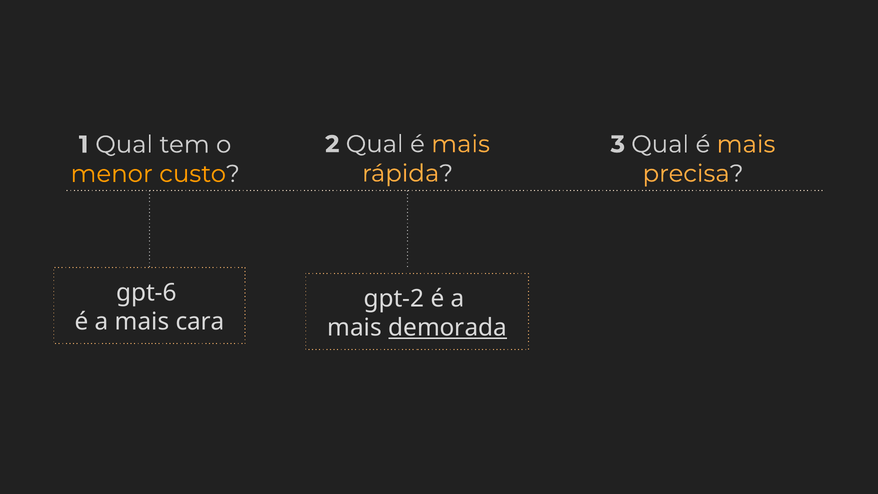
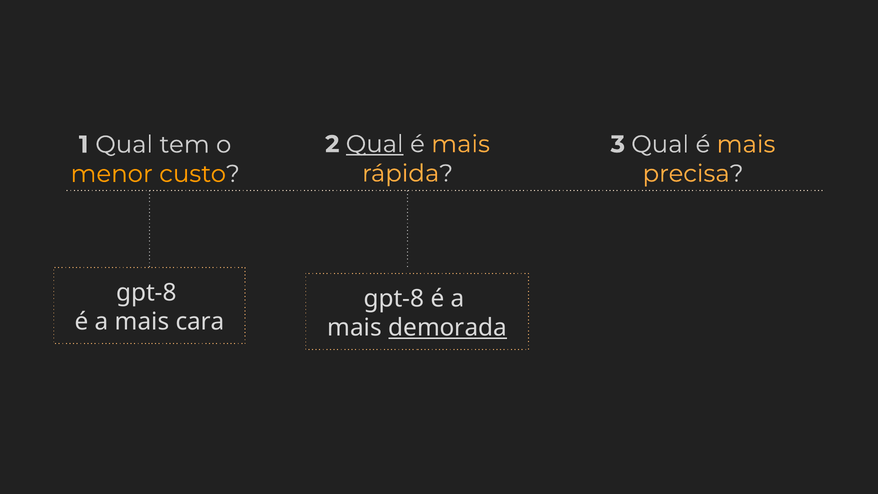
Qual underline: none -> present (375, 144)
gpt-6: gpt-6 -> gpt-8 (146, 293)
gpt-2: gpt-2 -> gpt-8 (394, 299)
